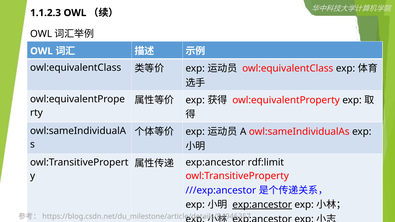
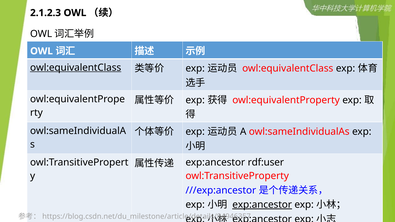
1.1.2.3: 1.1.2.3 -> 2.1.2.3 (46, 13)
owl:equivalentClass underline: none -> present (76, 68)
rdf:limit: rdf:limit -> rdf:user (266, 163)
